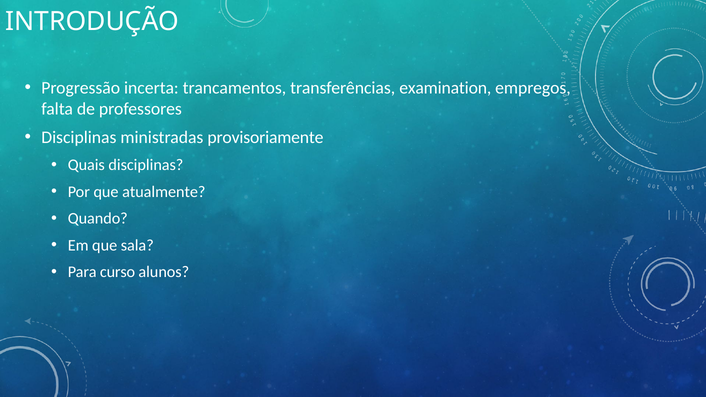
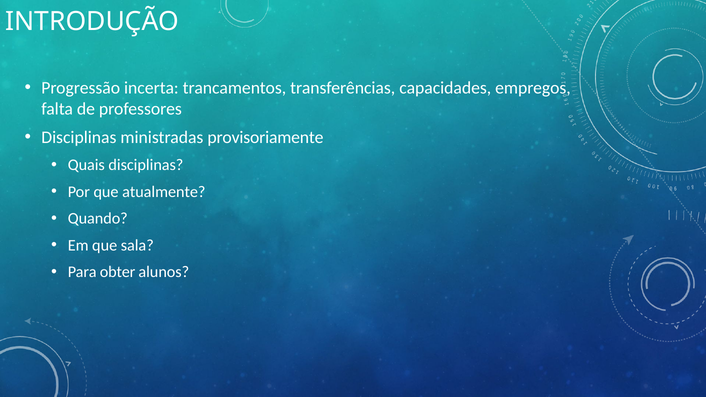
examination: examination -> capacidades (445, 88)
curso: curso -> obter (118, 272)
